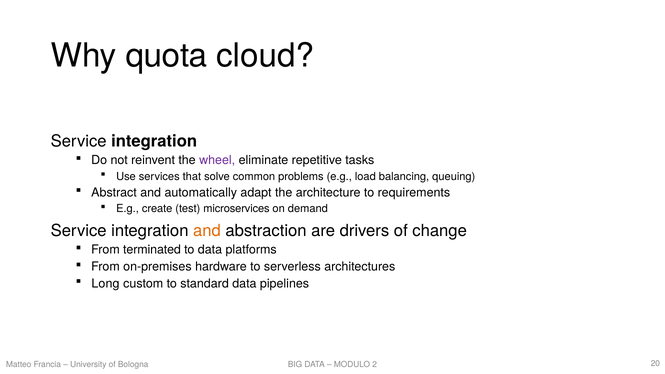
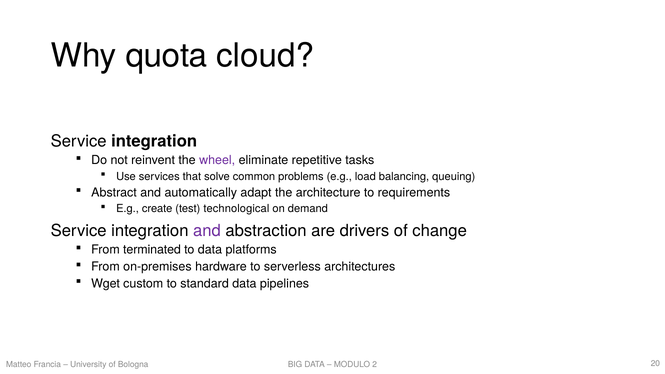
microservices: microservices -> technological (236, 209)
and colour: orange -> purple (207, 231)
Long: Long -> Wget (106, 284)
